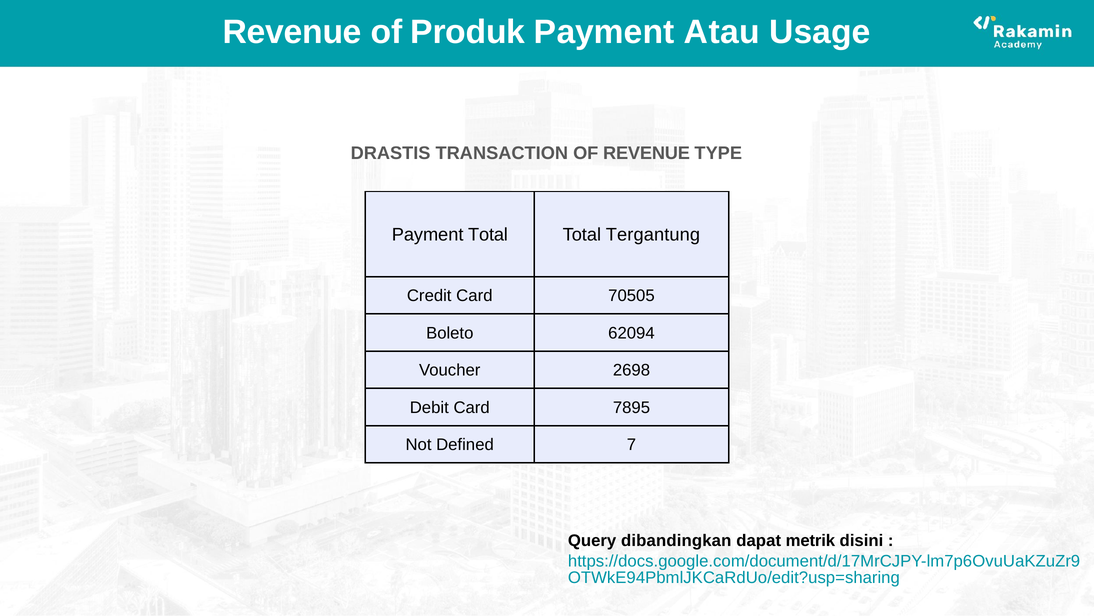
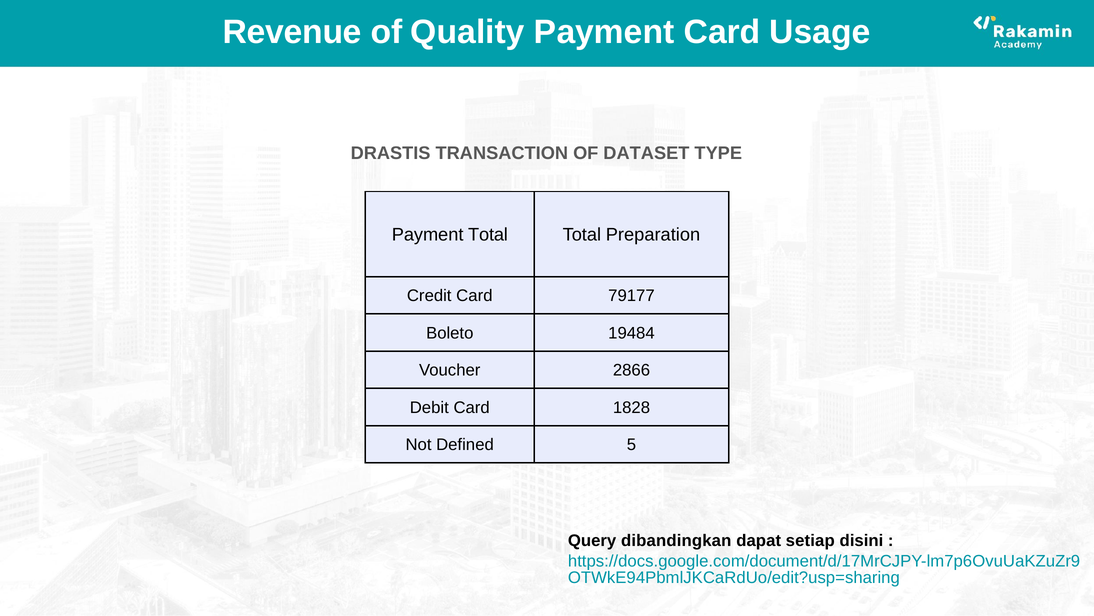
Produk: Produk -> Quality (468, 32)
Payment Atau: Atau -> Card (722, 32)
OF REVENUE: REVENUE -> DATASET (646, 153)
Tergantung: Tergantung -> Preparation (653, 234)
70505: 70505 -> 79177 (631, 296)
62094: 62094 -> 19484 (631, 333)
2698: 2698 -> 2866 (631, 370)
7895: 7895 -> 1828 (631, 407)
7: 7 -> 5 (631, 444)
metrik: metrik -> setiap (810, 540)
